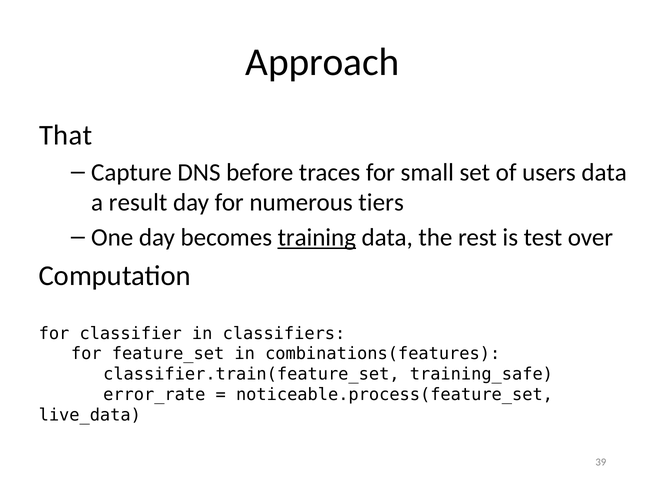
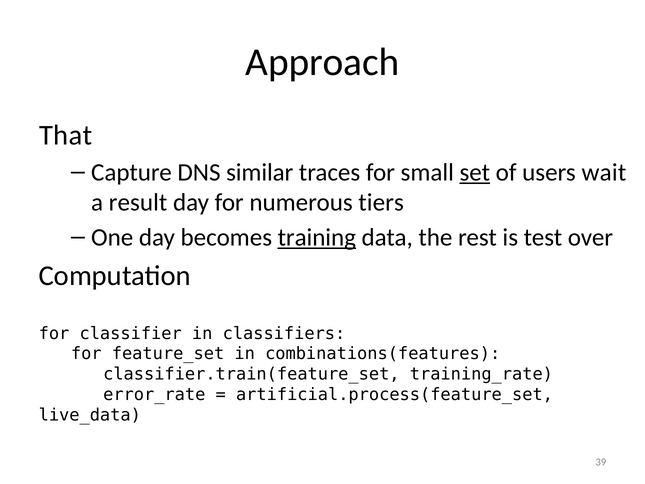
before: before -> similar (260, 172)
set underline: none -> present (475, 172)
users data: data -> wait (604, 172)
training_safe: training_safe -> training_rate (481, 374)
noticeable.process(feature_set: noticeable.process(feature_set -> artificial.process(feature_set (395, 394)
